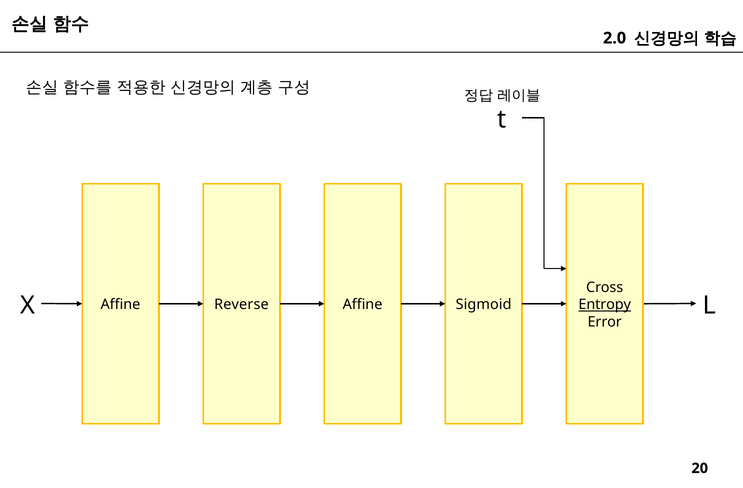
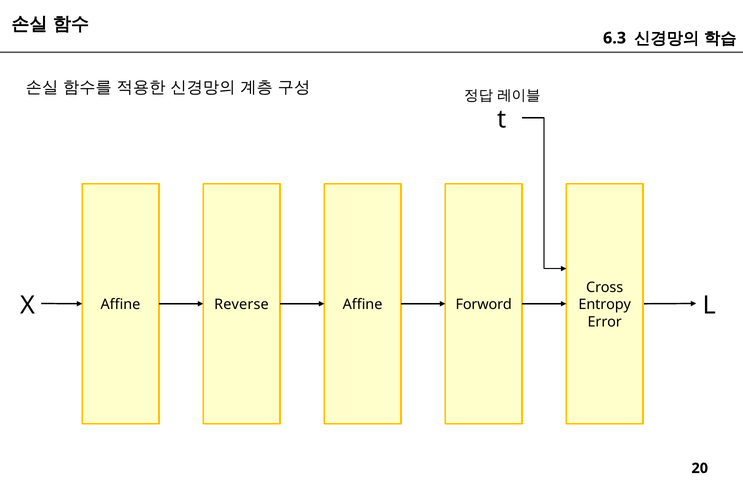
2.0: 2.0 -> 6.3 (615, 38)
Sigmoid: Sigmoid -> Forword (484, 305)
Entropy underline: present -> none (605, 305)
